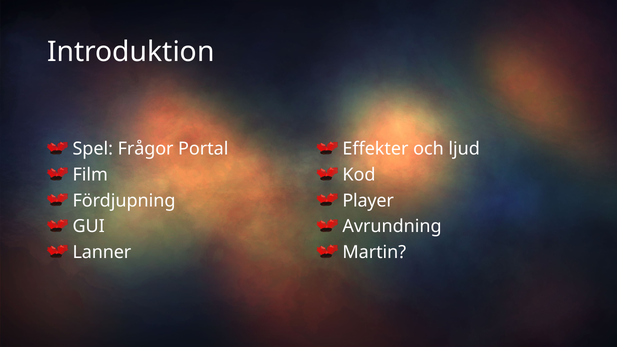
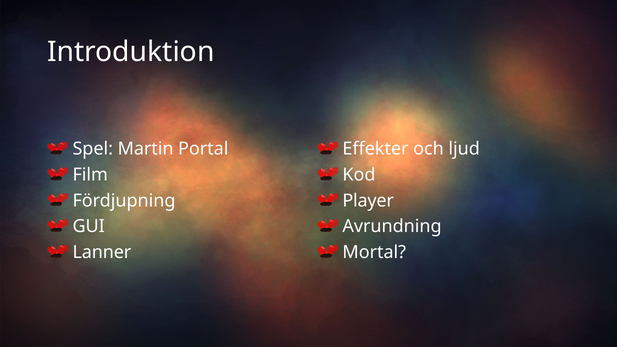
Frågor: Frågor -> Martin (146, 149)
Martin: Martin -> Mortal (374, 252)
